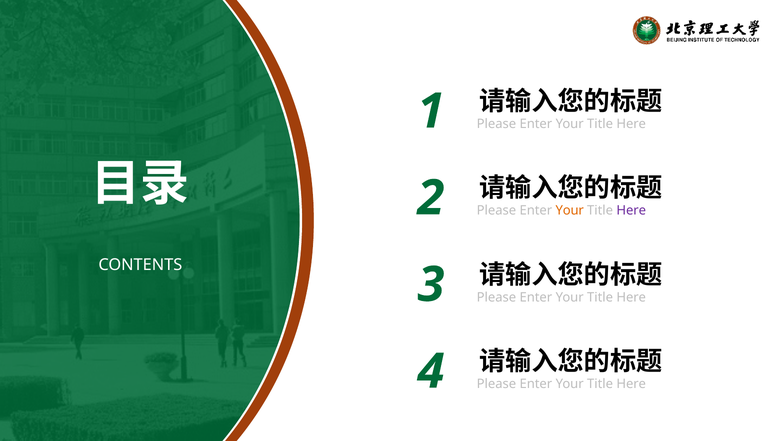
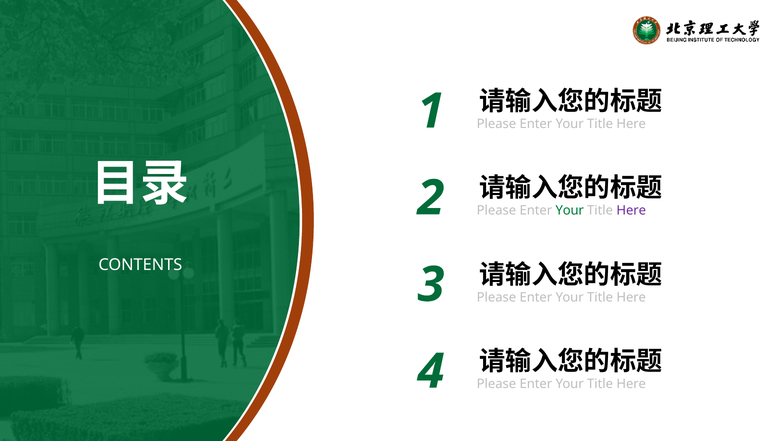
Your colour: orange -> green (570, 211)
